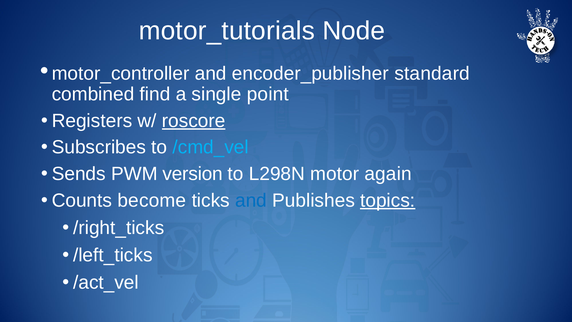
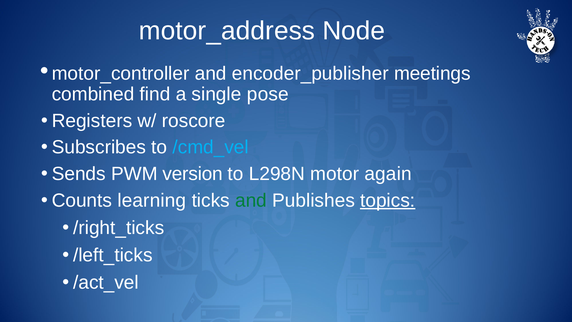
motor_tutorials: motor_tutorials -> motor_address (227, 31)
standard: standard -> meetings (432, 74)
point: point -> pose (268, 94)
roscore underline: present -> none (194, 121)
become: become -> learning (152, 200)
and colour: blue -> green (251, 200)
